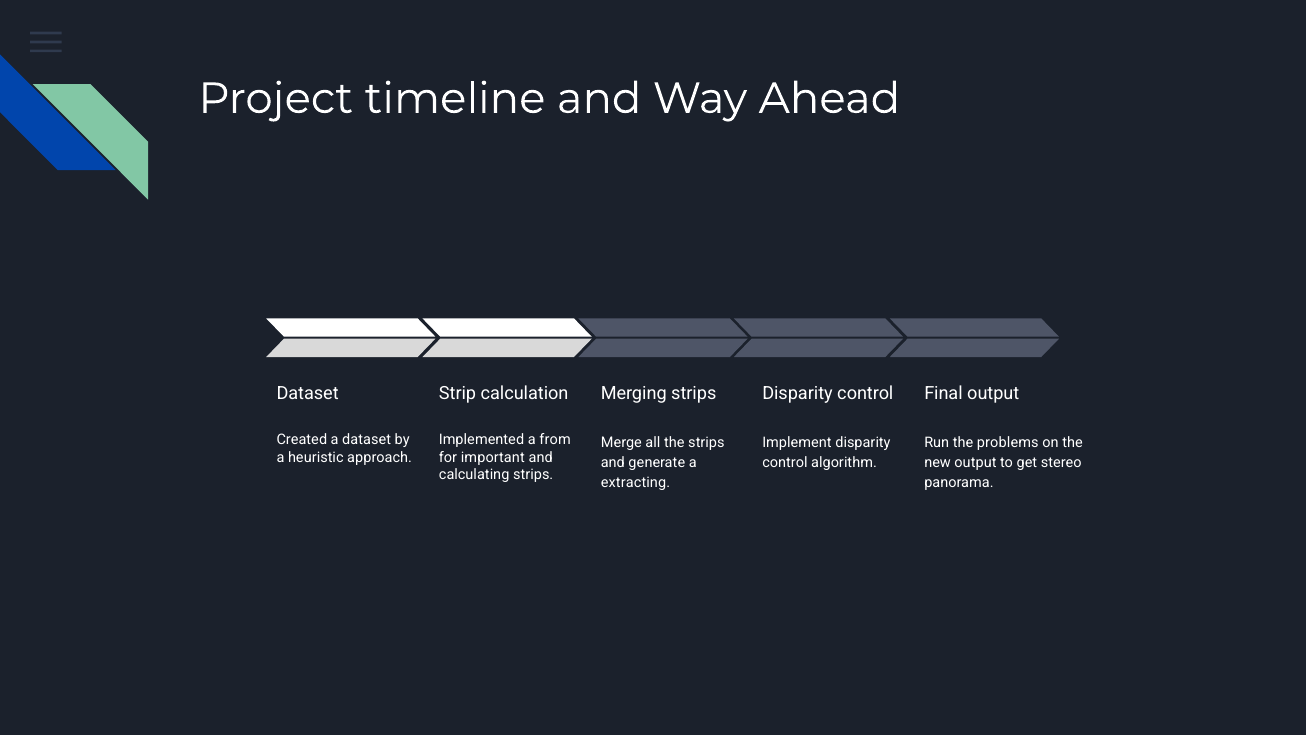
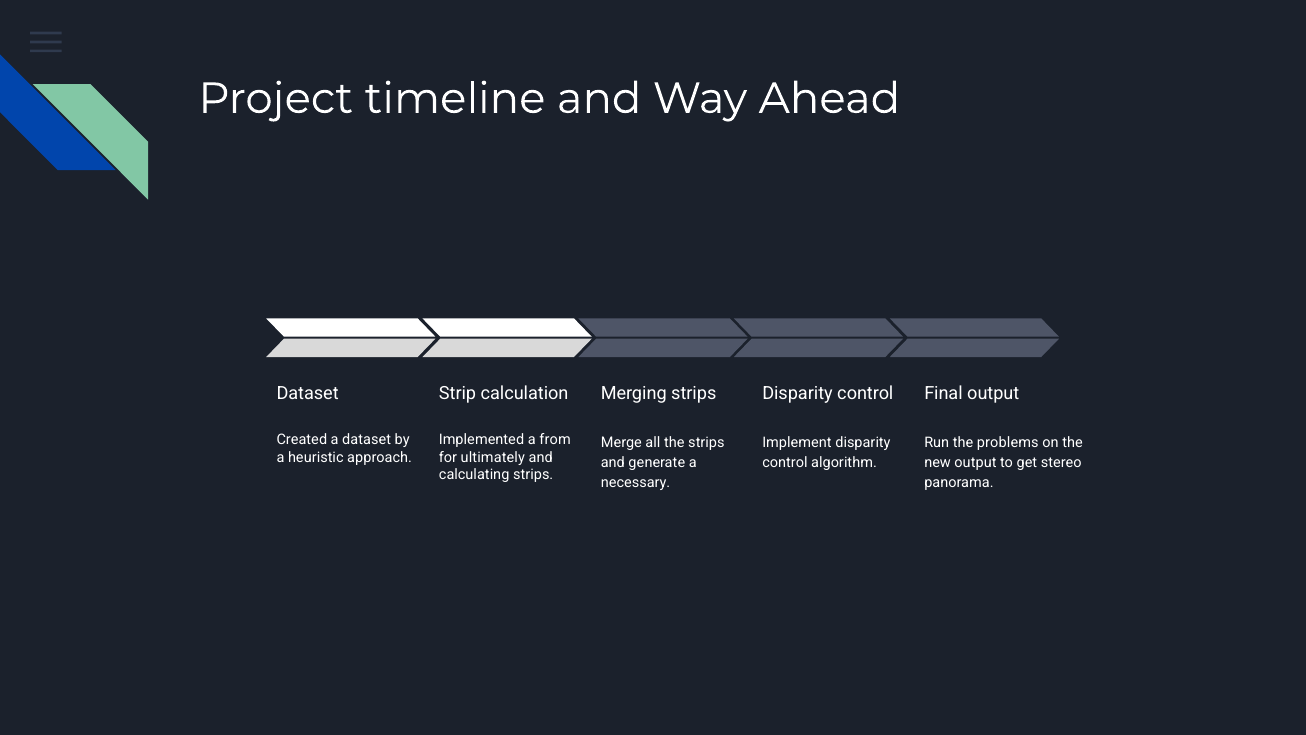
important: important -> ultimately (493, 457)
extracting: extracting -> necessary (636, 482)
